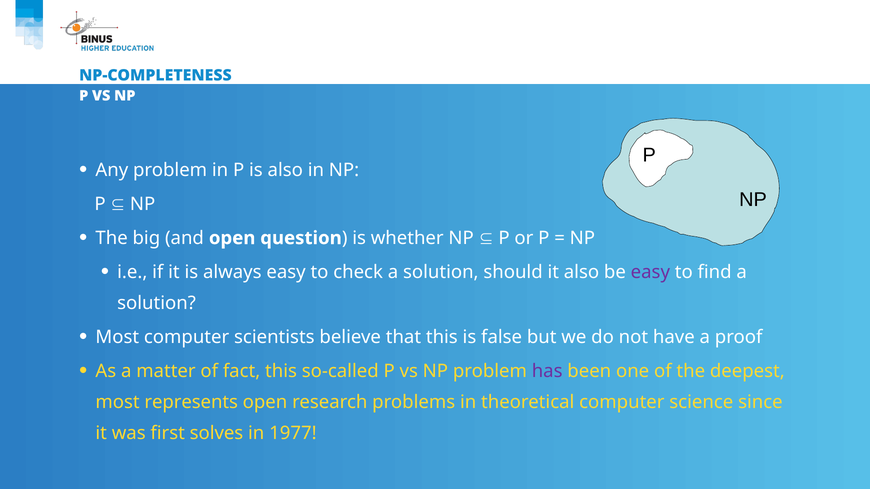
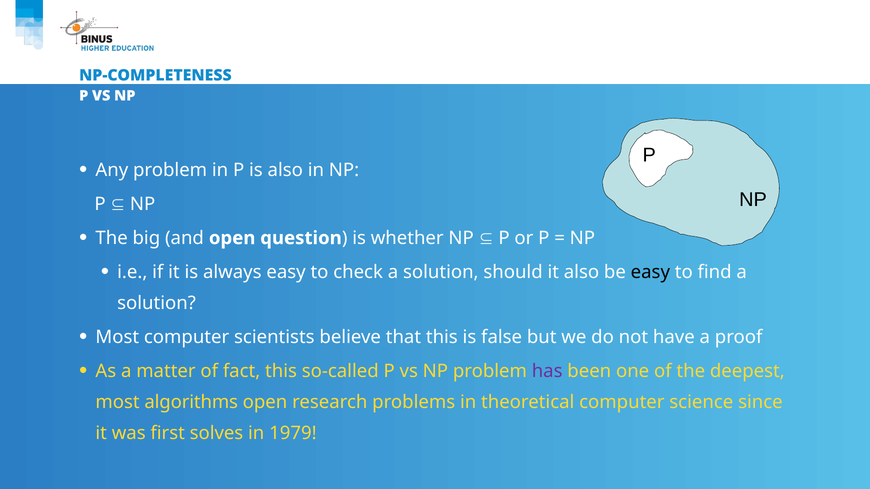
easy colour: purple -> black (650, 272)
represents: represents -> algorithms (191, 402)
1977: 1977 -> 1979 (293, 434)
